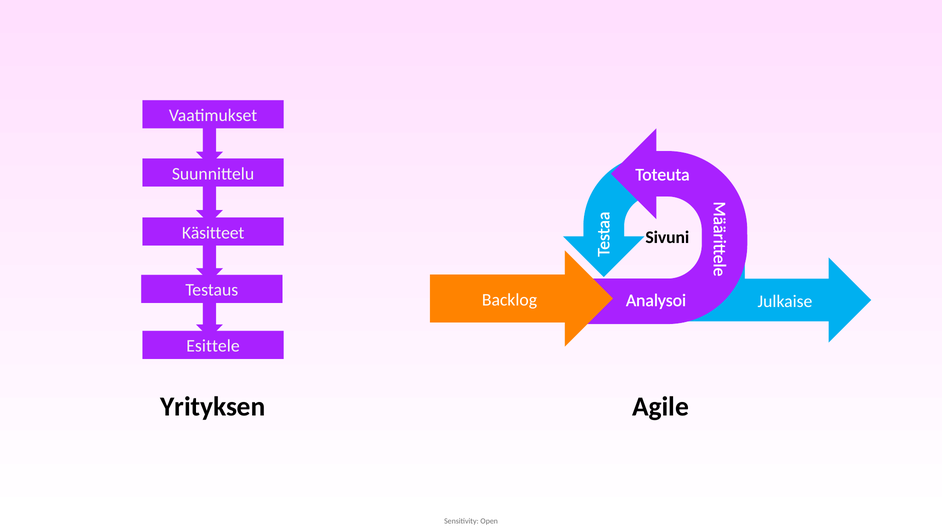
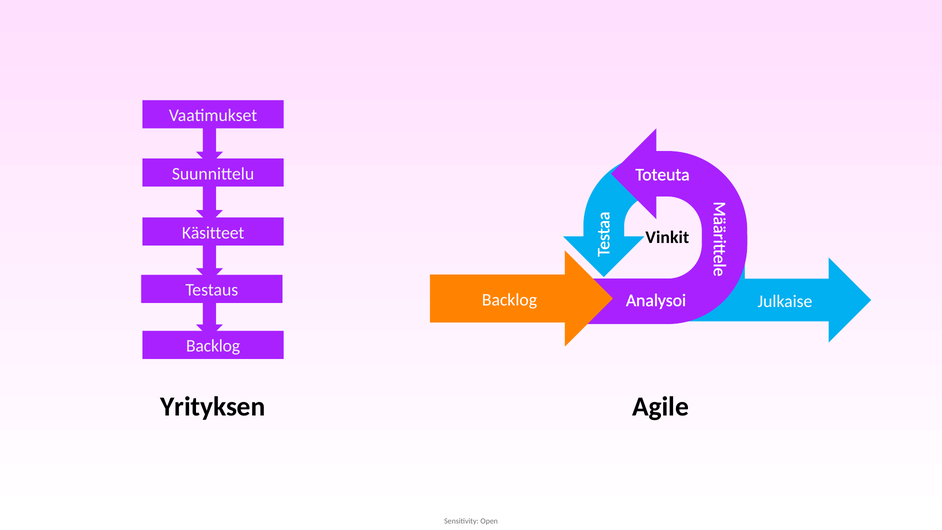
Sivuni: Sivuni -> Vinkit (667, 237)
Esittele: Esittele -> Backlog (213, 346)
